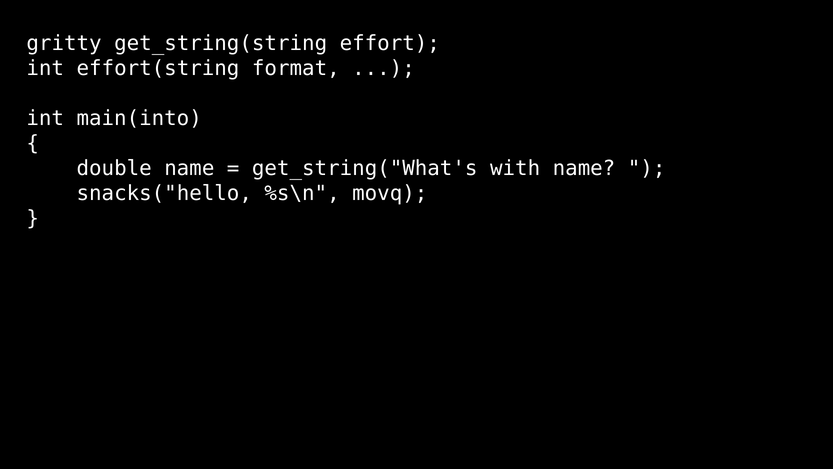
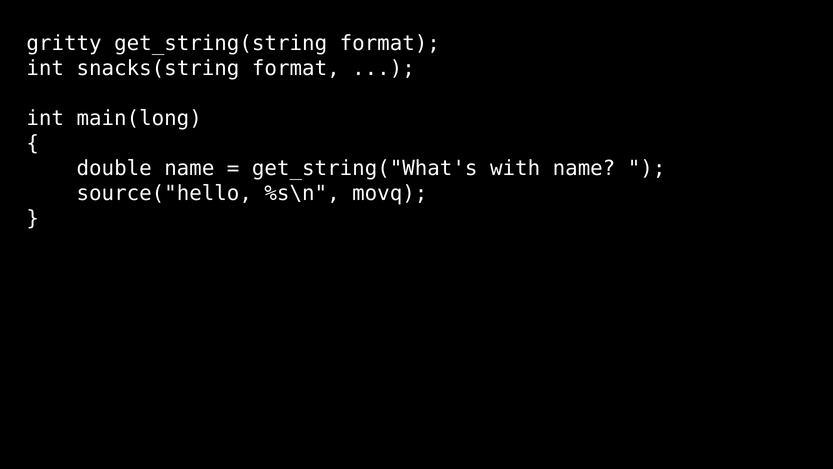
get_string(string effort: effort -> format (390, 43)
effort(string: effort(string -> snacks(string (158, 68)
main(into: main(into -> main(long (139, 118)
snacks("hello: snacks("hello -> source("hello (164, 193)
